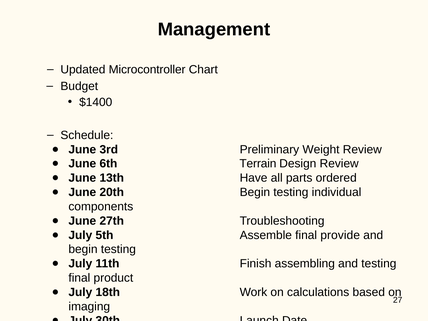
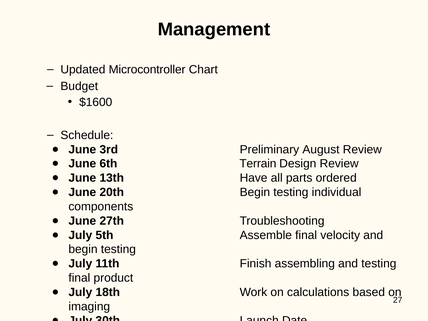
$1400: $1400 -> $1600 (96, 102)
Preliminary Weight: Weight -> August (321, 149)
provide: provide -> velocity (340, 235)
